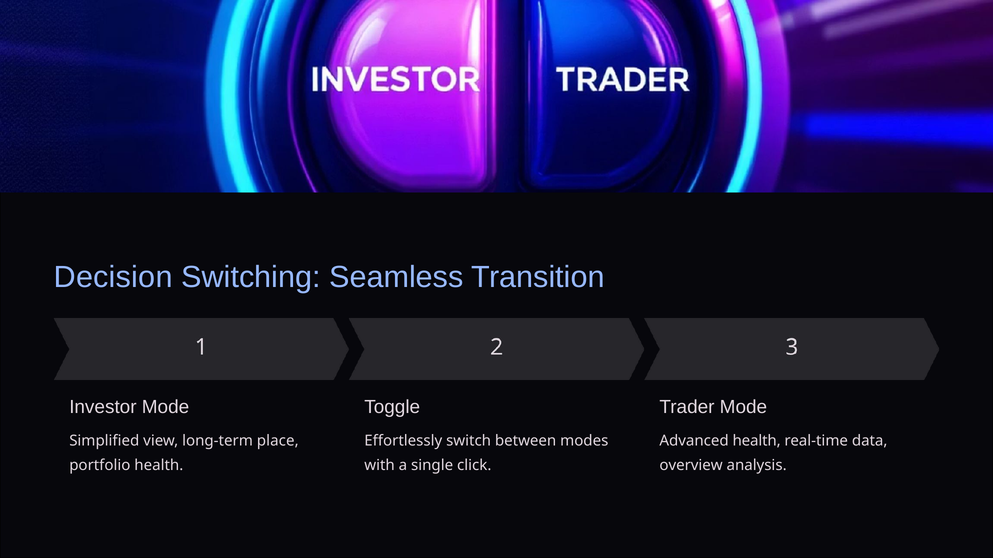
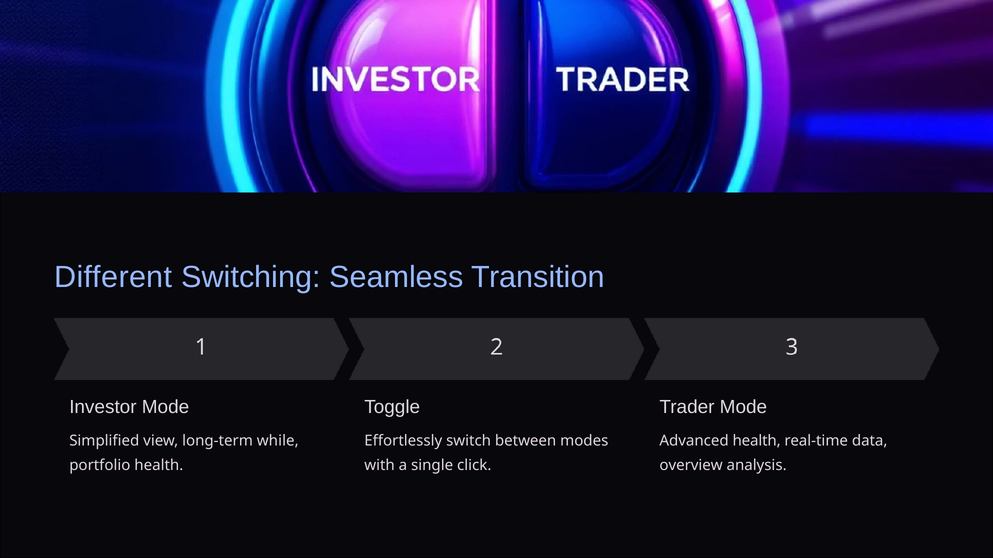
Decision: Decision -> Different (113, 277)
place: place -> while (278, 441)
